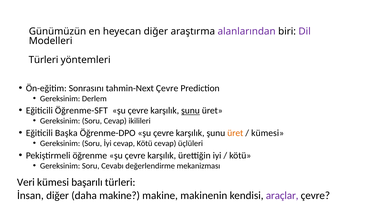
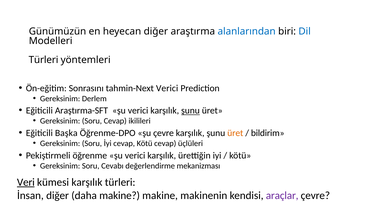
alanlarından colour: purple -> blue (247, 31)
Dil colour: purple -> blue (305, 31)
tahmin-Next Çevre: Çevre -> Verici (167, 88)
Öğrenme-SFT: Öğrenme-SFT -> Araştırma-SFT (81, 111)
çevre: çevre -> verici (138, 111)
kümesi: kümesi -> bildirim (268, 133)
öğrenme şu çevre: çevre -> verici (135, 156)
Veri underline: none -> present (26, 183)
kümesi başarılı: başarılı -> karşılık (87, 183)
